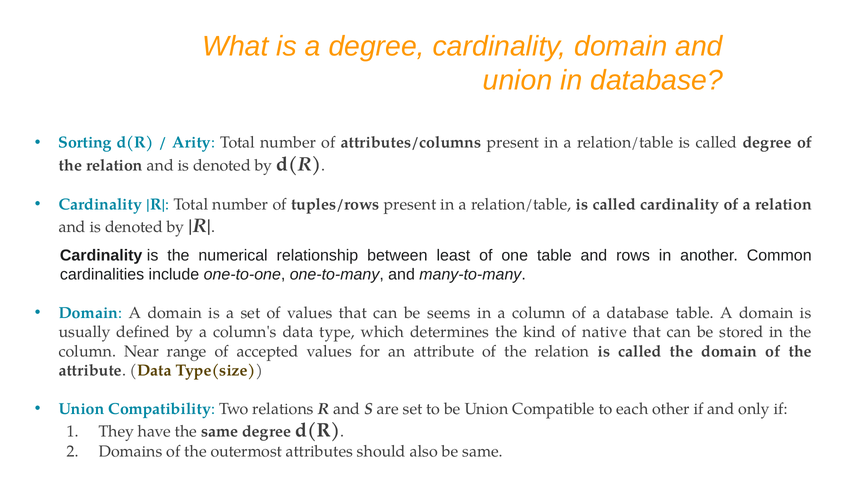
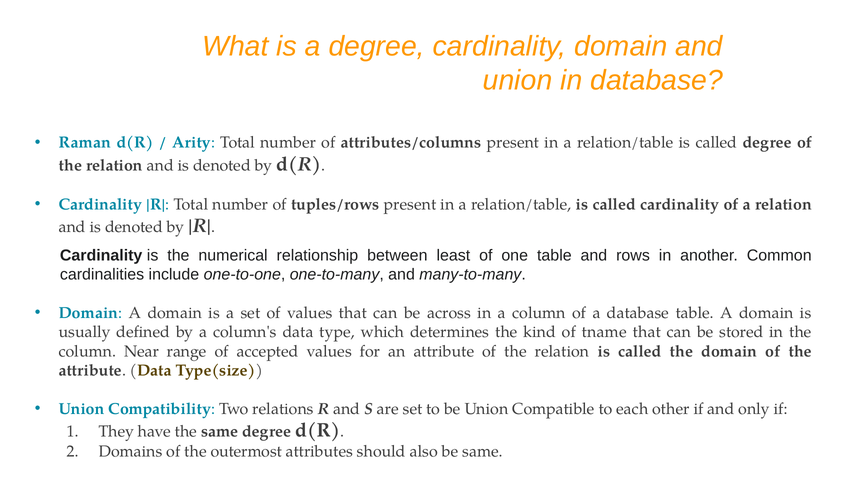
Sorting: Sorting -> Raman (85, 143)
seems: seems -> across (449, 313)
native: native -> tname (604, 332)
